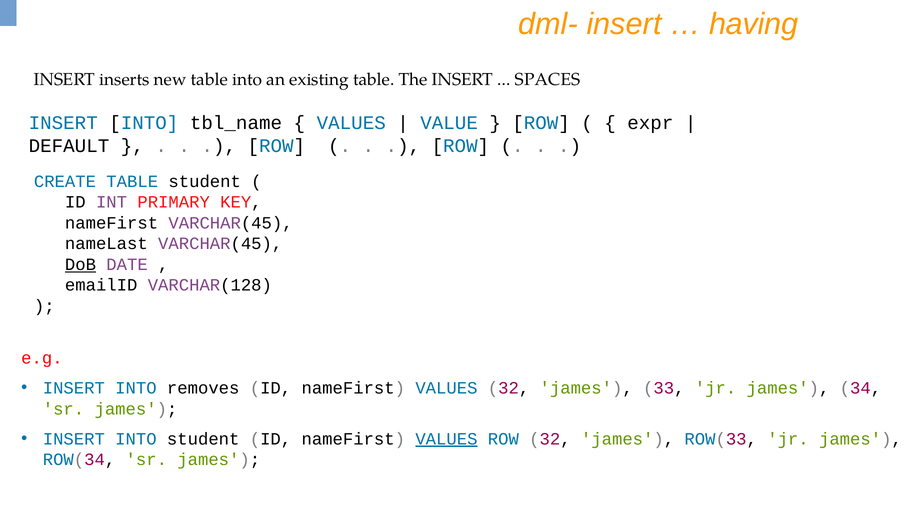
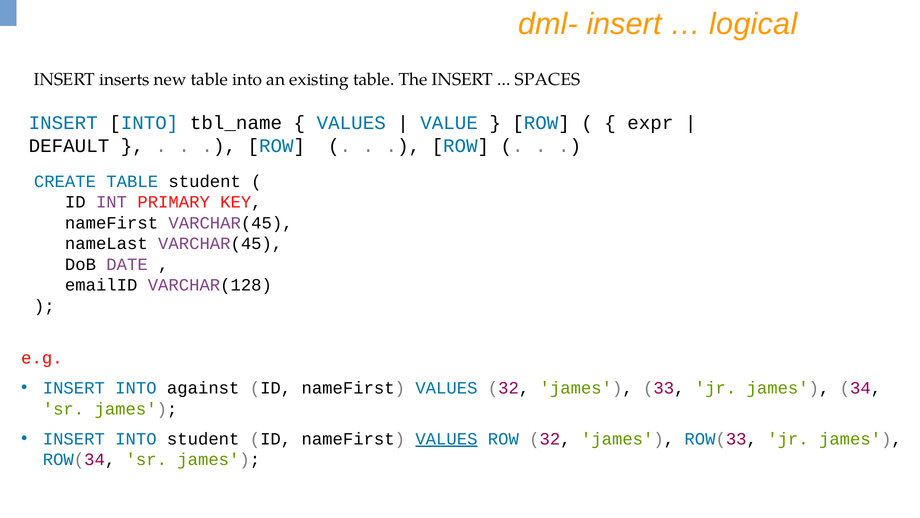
having: having -> logical (753, 24)
DoB underline: present -> none (80, 264)
removes: removes -> against (203, 388)
